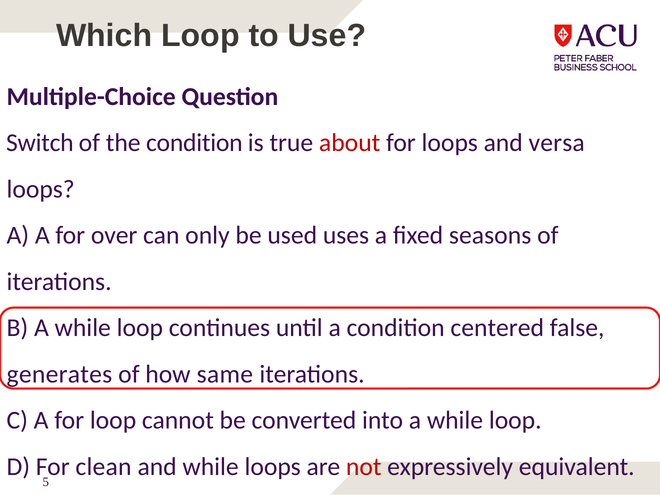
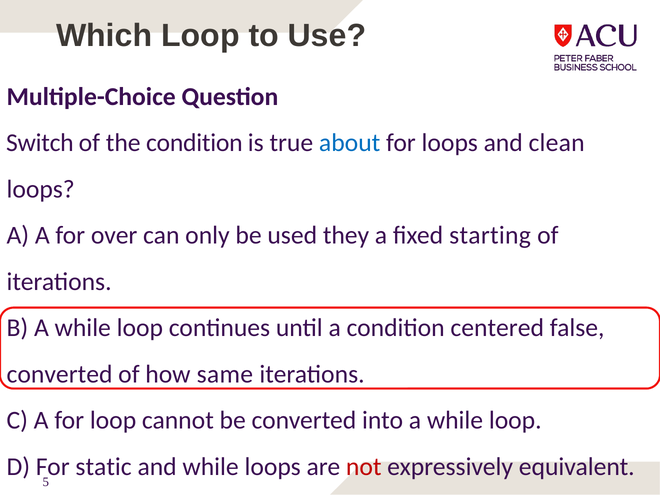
about colour: red -> blue (350, 143)
versa: versa -> clean (557, 143)
uses: uses -> they (346, 235)
seasons: seasons -> starting (490, 235)
generates: generates -> converted (60, 374)
clean: clean -> static (104, 467)
